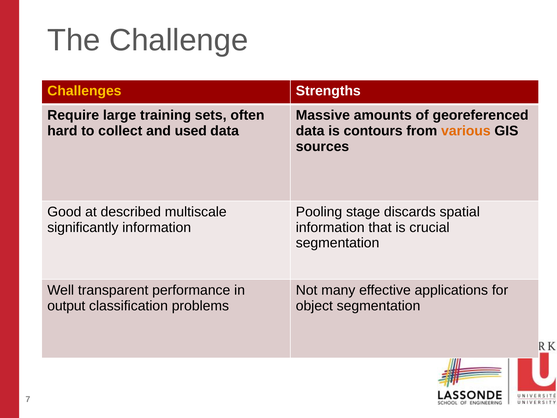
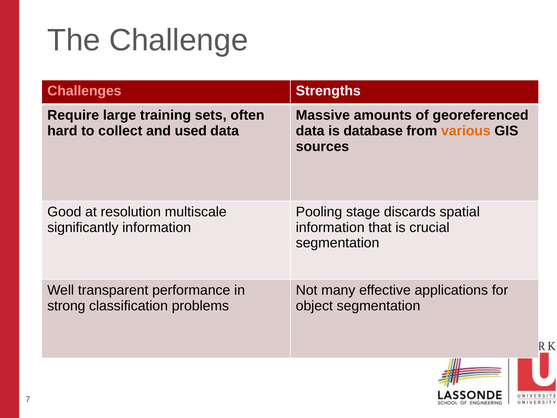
Challenges colour: yellow -> pink (84, 91)
contours: contours -> database (373, 131)
described: described -> resolution (131, 212)
output: output -> strong (66, 306)
